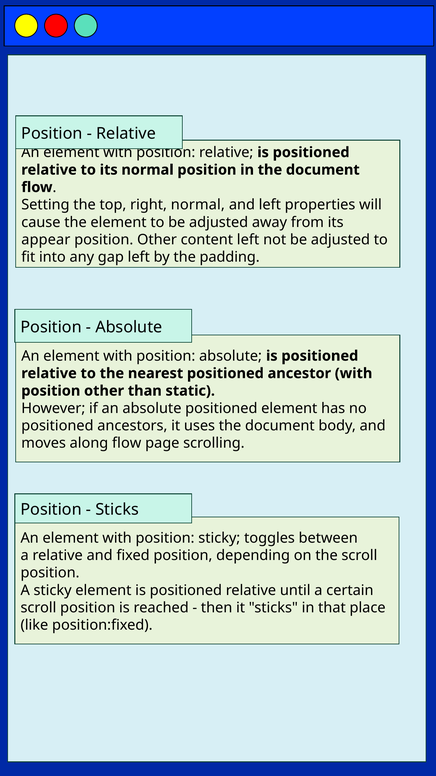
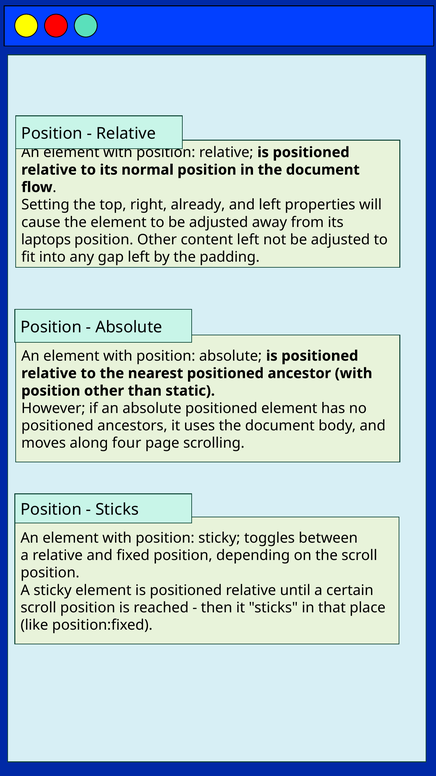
right normal: normal -> already (198, 205)
appear: appear -> laptops (46, 239)
along flow: flow -> four (127, 443)
